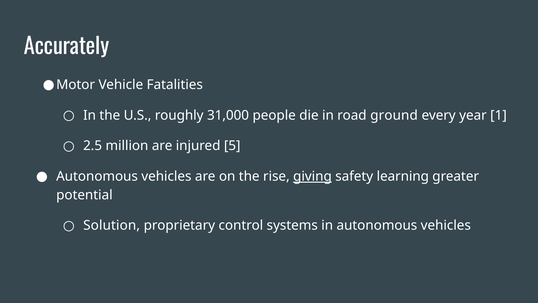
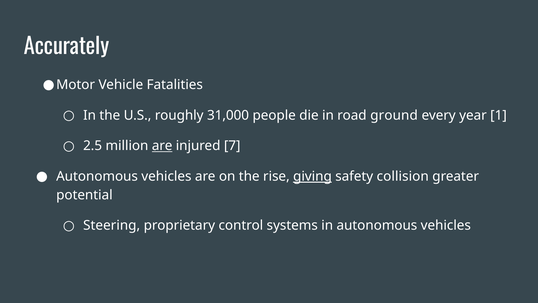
are underline: none -> present (162, 146)
5: 5 -> 7 (232, 146)
learning: learning -> collision (403, 176)
Solution: Solution -> Steering (112, 225)
